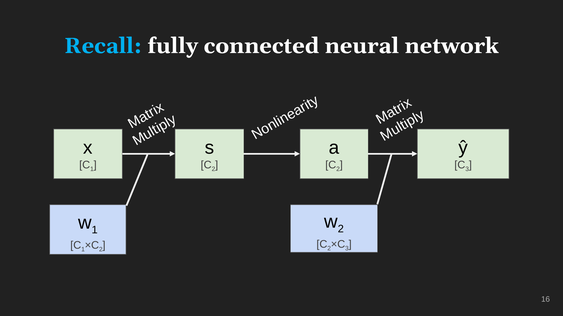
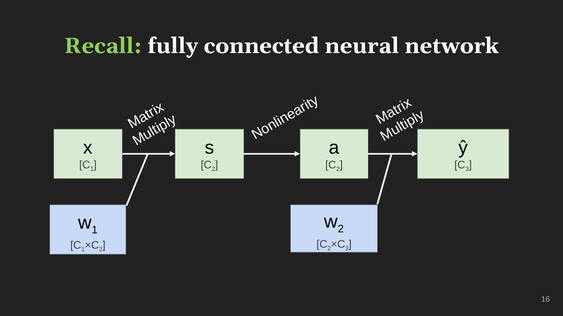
Recall colour: light blue -> light green (103, 46)
